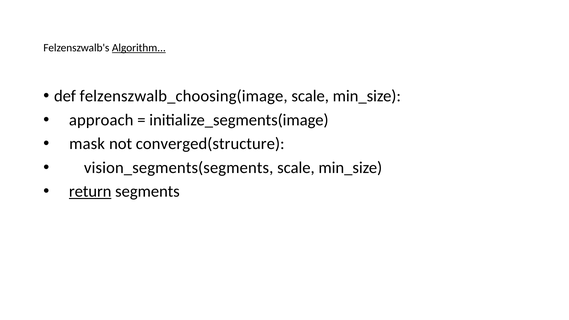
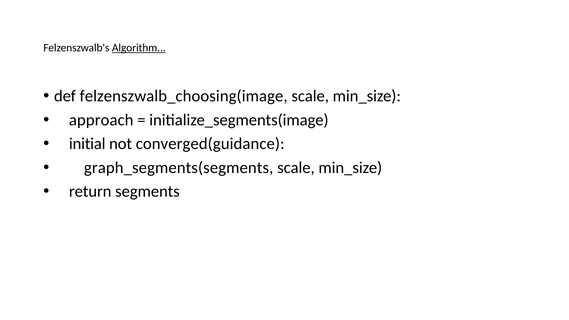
mask: mask -> initial (87, 144)
converged(structure: converged(structure -> converged(guidance (210, 144)
vision_segments(segments: vision_segments(segments -> graph_segments(segments (179, 168)
return underline: present -> none (90, 191)
